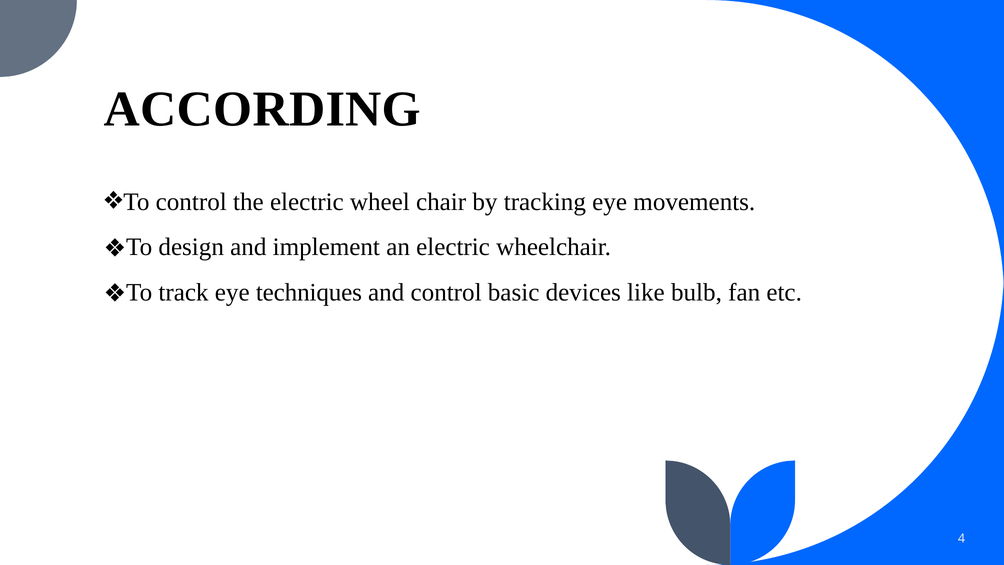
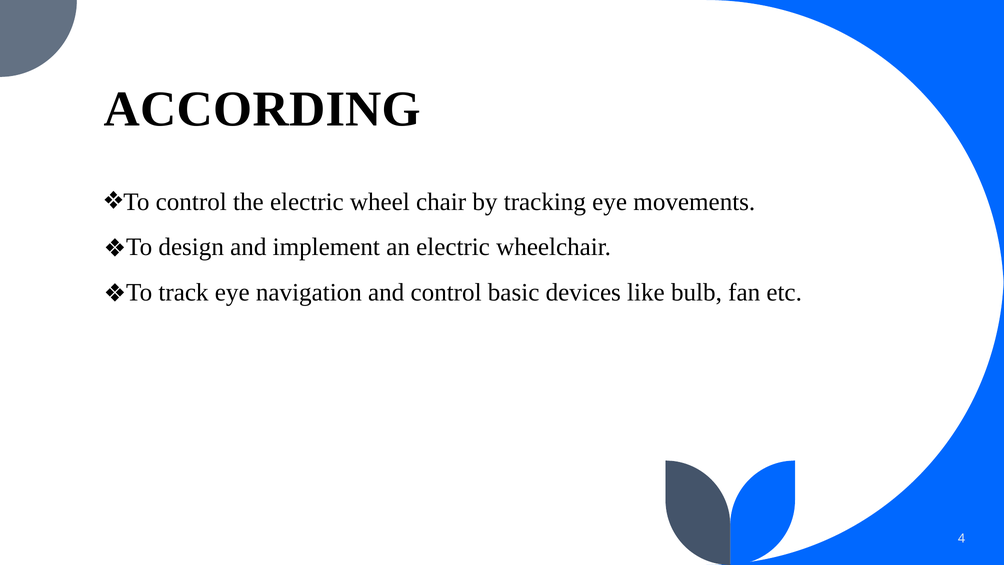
techniques: techniques -> navigation (309, 292)
